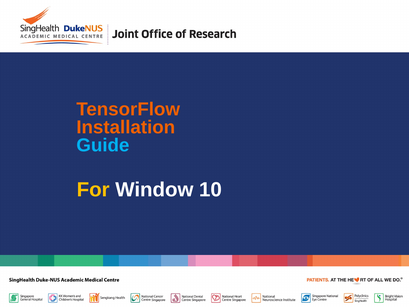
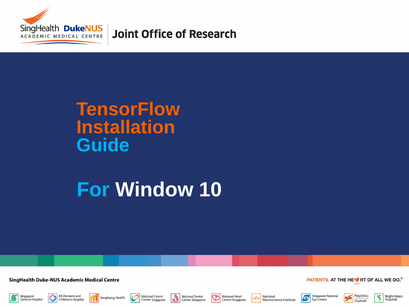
For colour: yellow -> light blue (93, 190)
